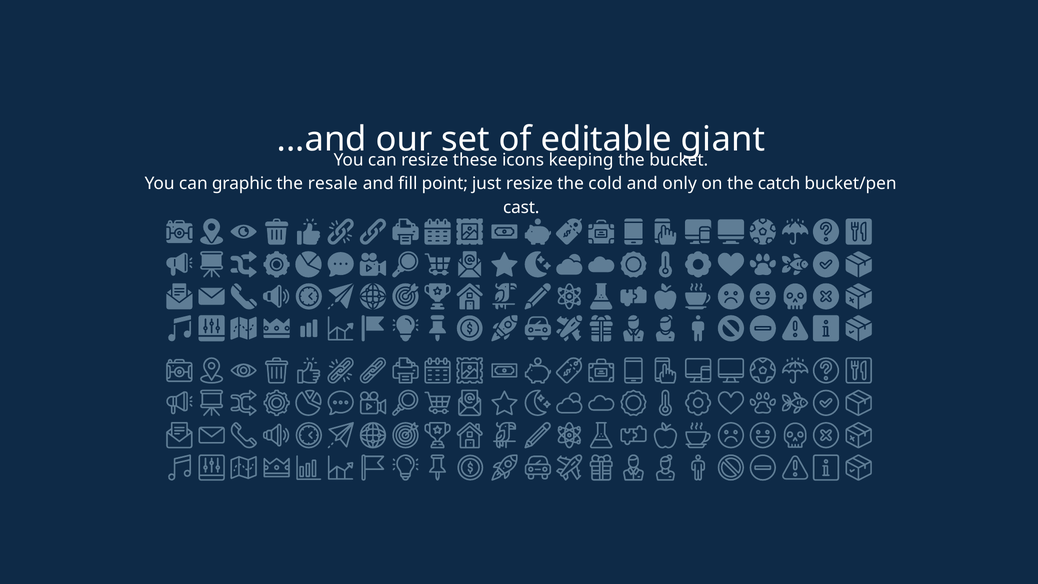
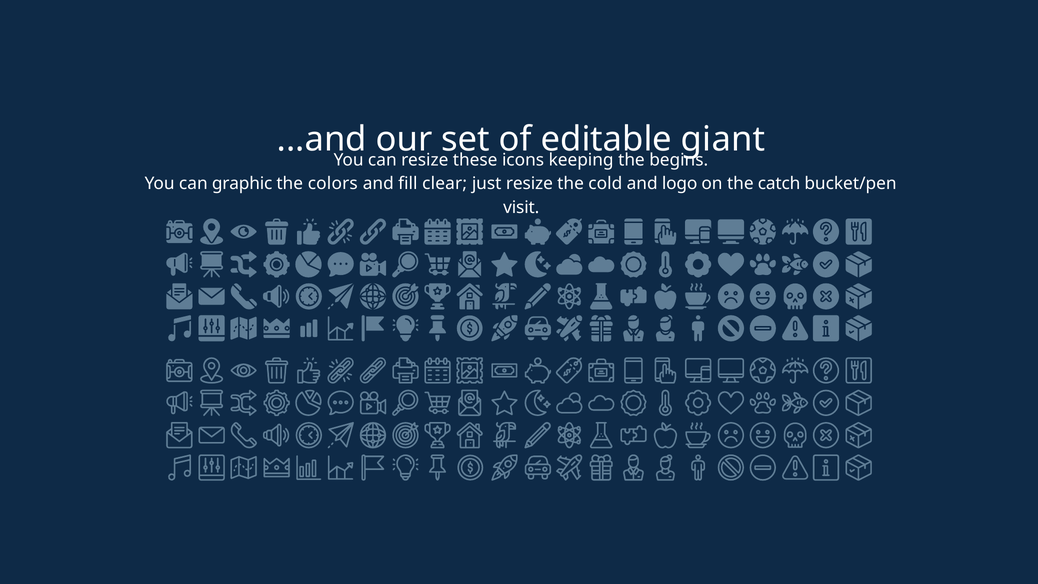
bucket: bucket -> begins (679, 160)
resale: resale -> colors (333, 184)
point: point -> clear (445, 184)
only: only -> logo (680, 184)
cast: cast -> visit (521, 208)
